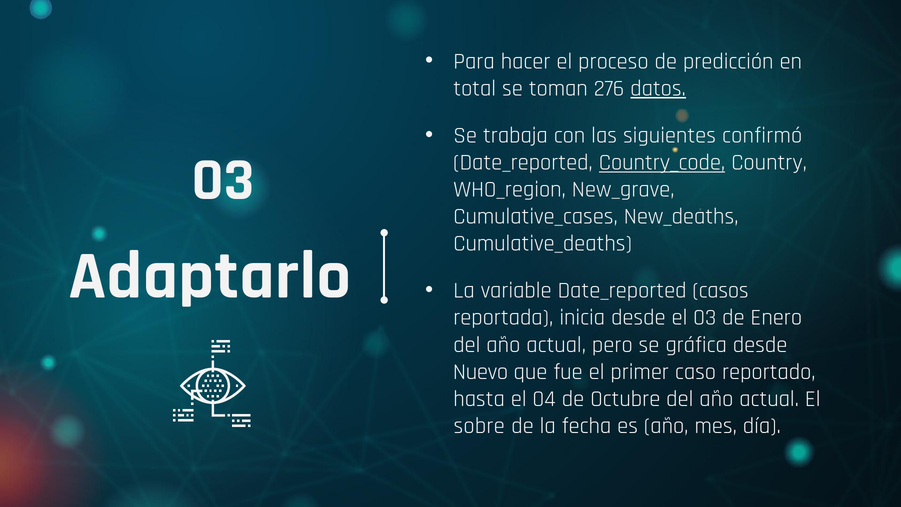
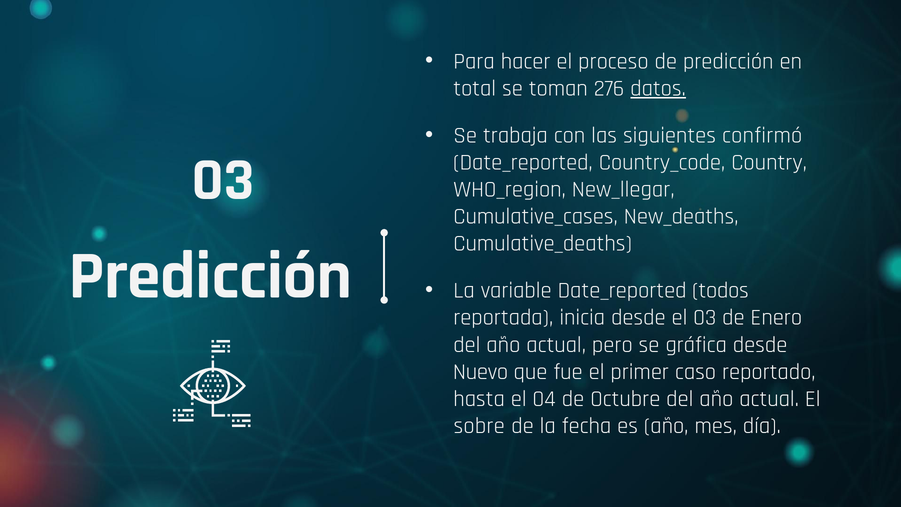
Country_code underline: present -> none (662, 162)
New_grave: New_grave -> New_llegar (623, 189)
Adaptarlo: Adaptarlo -> Predicción (210, 275)
casos: casos -> todos (721, 290)
